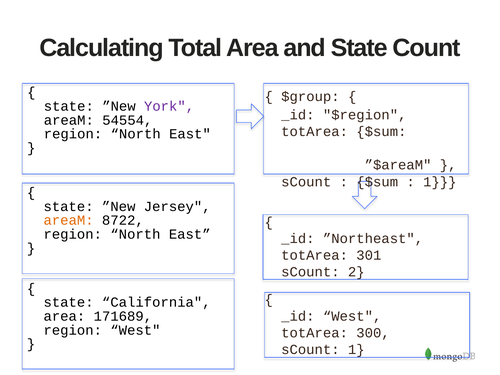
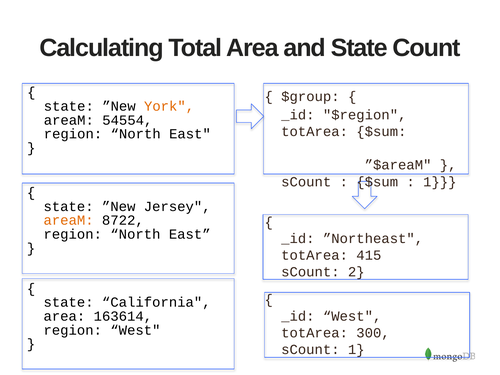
York colour: purple -> orange (169, 106)
301: 301 -> 415 (369, 255)
171689: 171689 -> 163614 (123, 316)
